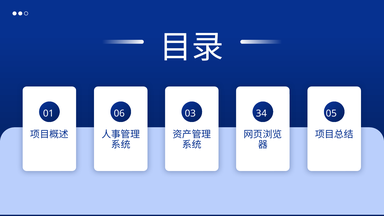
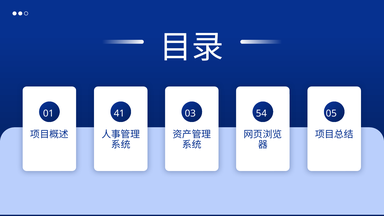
06: 06 -> 41 (119, 114)
34: 34 -> 54 (261, 114)
